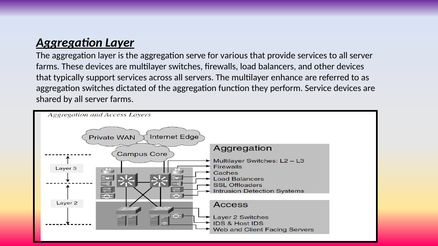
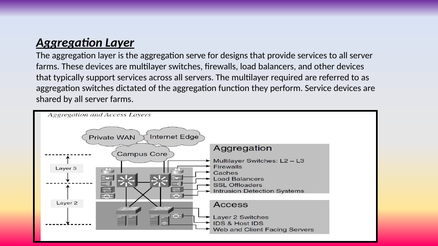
various: various -> designs (234, 56)
enhance: enhance -> required (287, 77)
